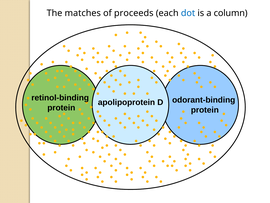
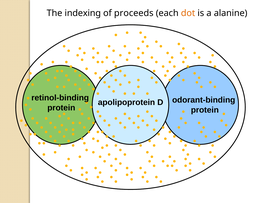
matches: matches -> indexing (83, 13)
dot colour: blue -> orange (188, 13)
column: column -> alanine (231, 13)
